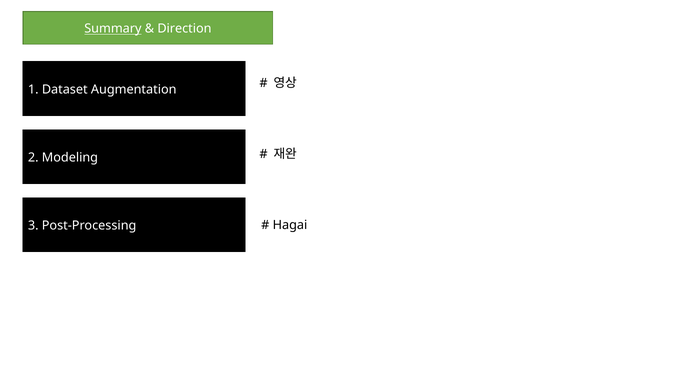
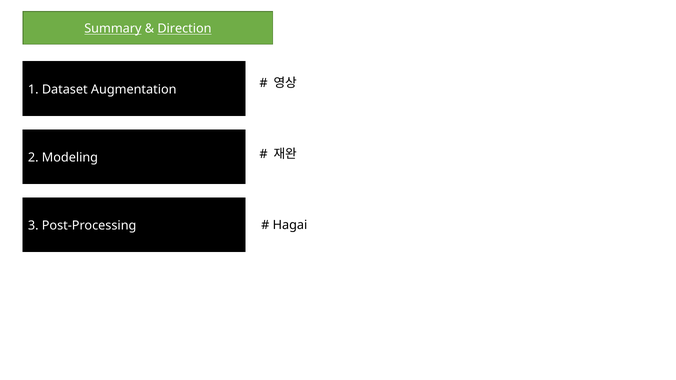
Direction underline: none -> present (184, 29)
